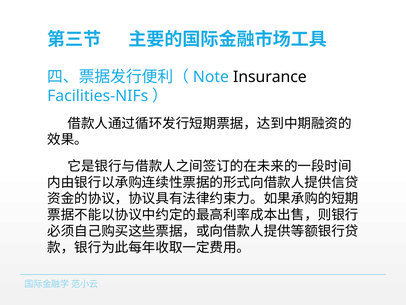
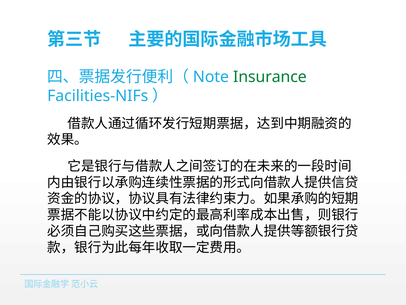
Insurance colour: black -> green (270, 77)
